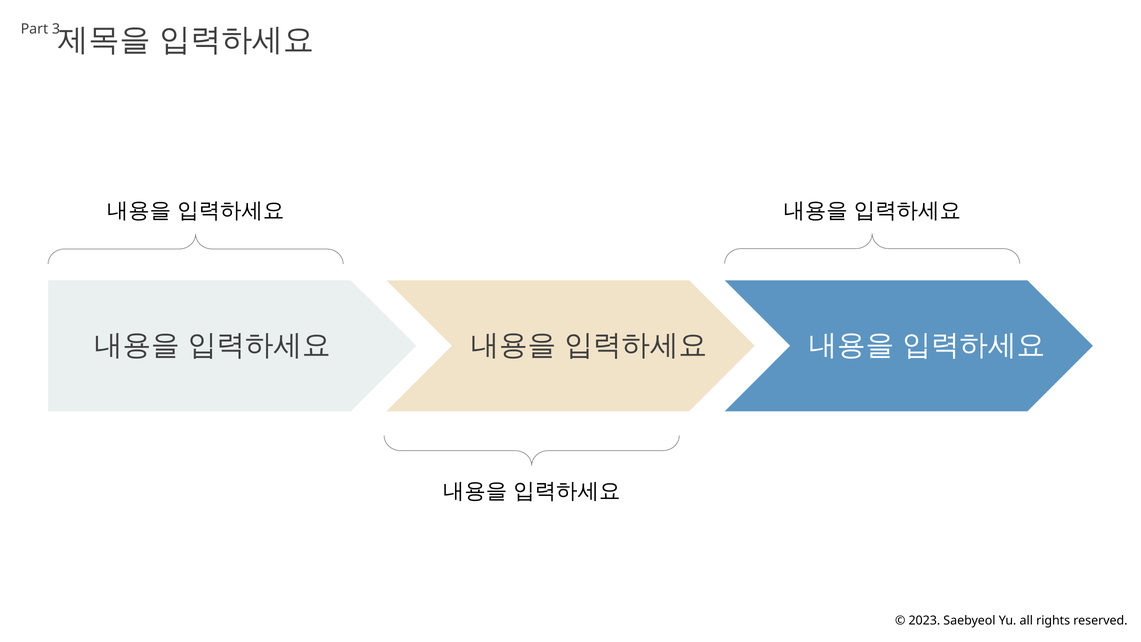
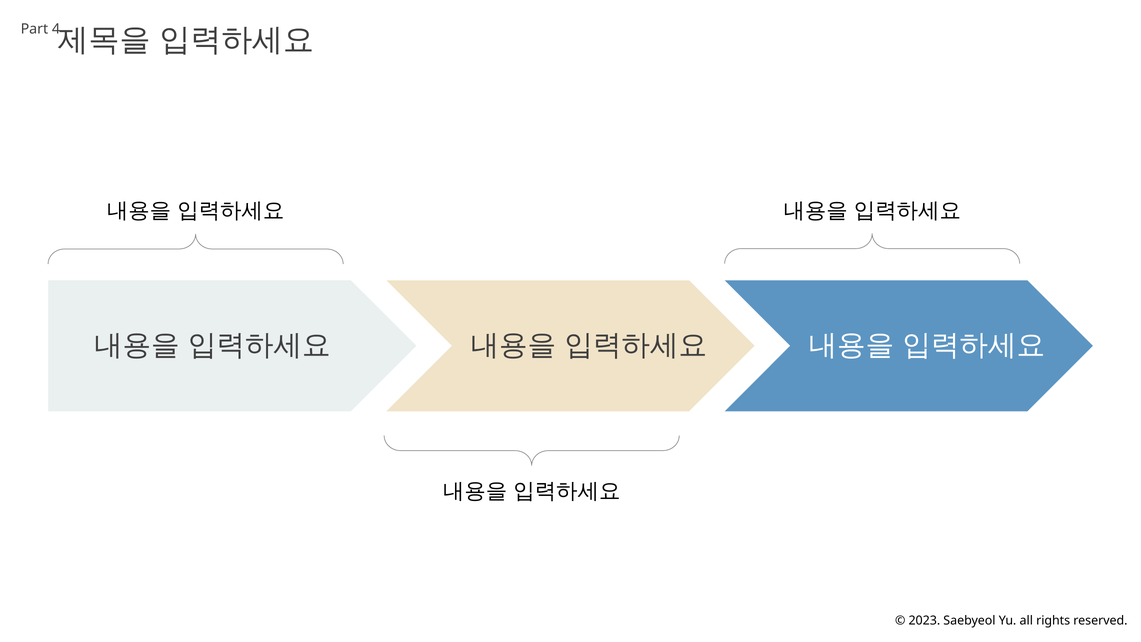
3: 3 -> 4 (56, 29)
